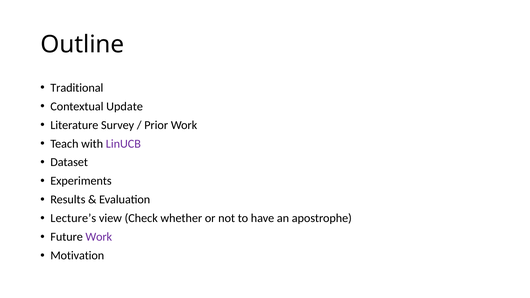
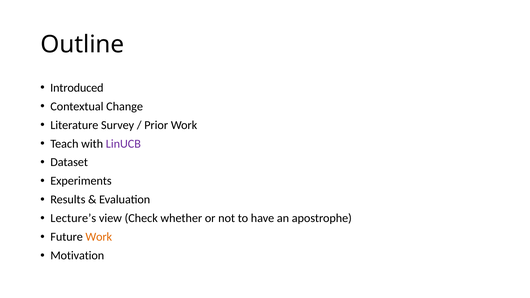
Traditional: Traditional -> Introduced (77, 88)
Update: Update -> Change (125, 106)
Work colour: purple -> orange (99, 237)
